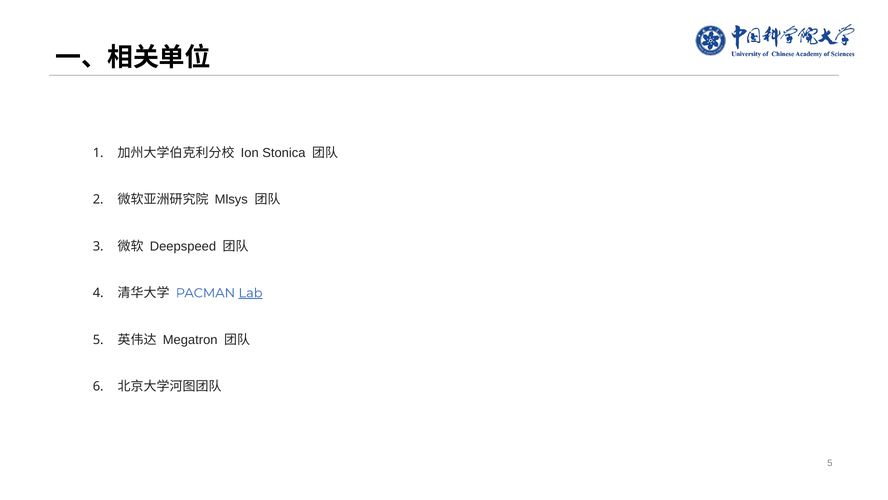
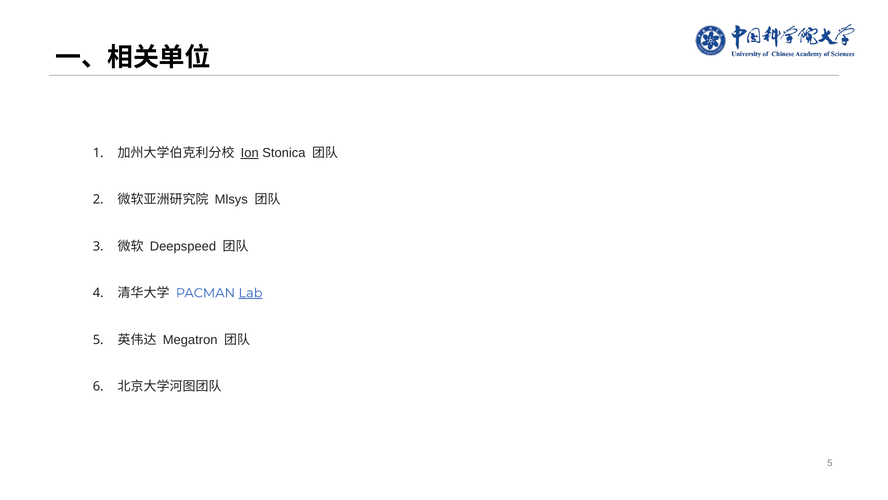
Ion underline: none -> present (250, 153)
